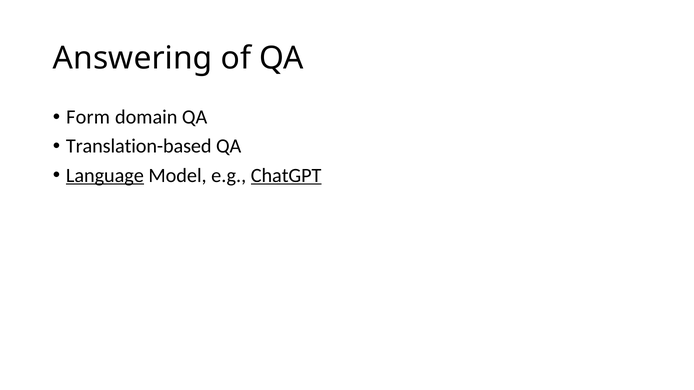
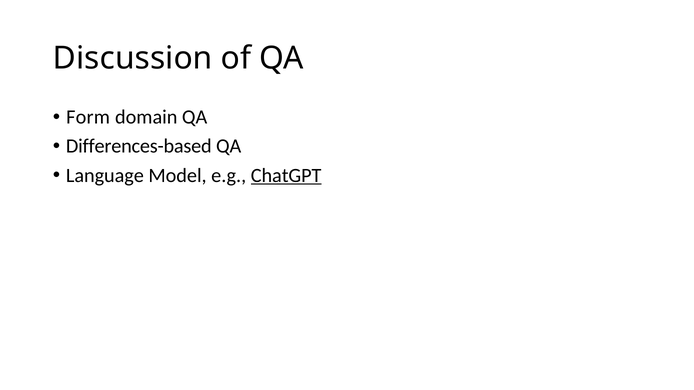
Answering: Answering -> Discussion (133, 58)
Translation-based: Translation-based -> Differences-based (139, 146)
Language underline: present -> none (105, 176)
